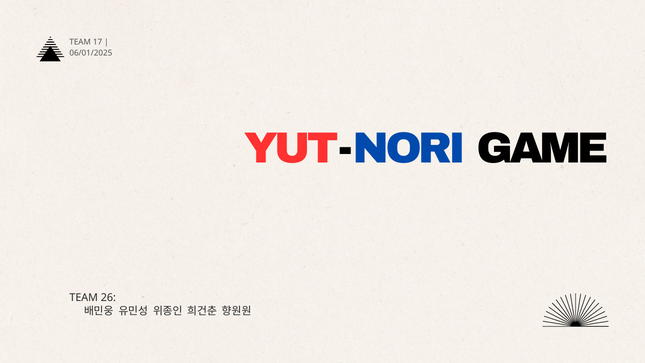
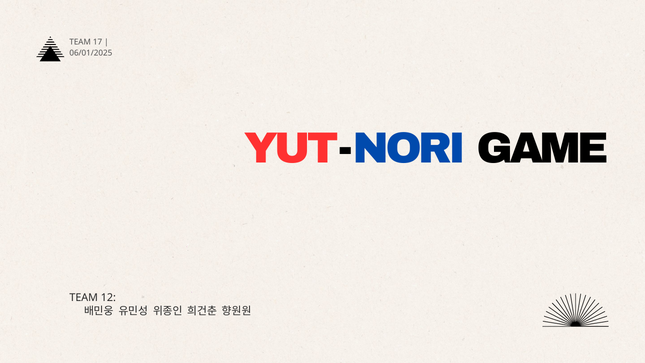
26: 26 -> 12 (108, 297)
